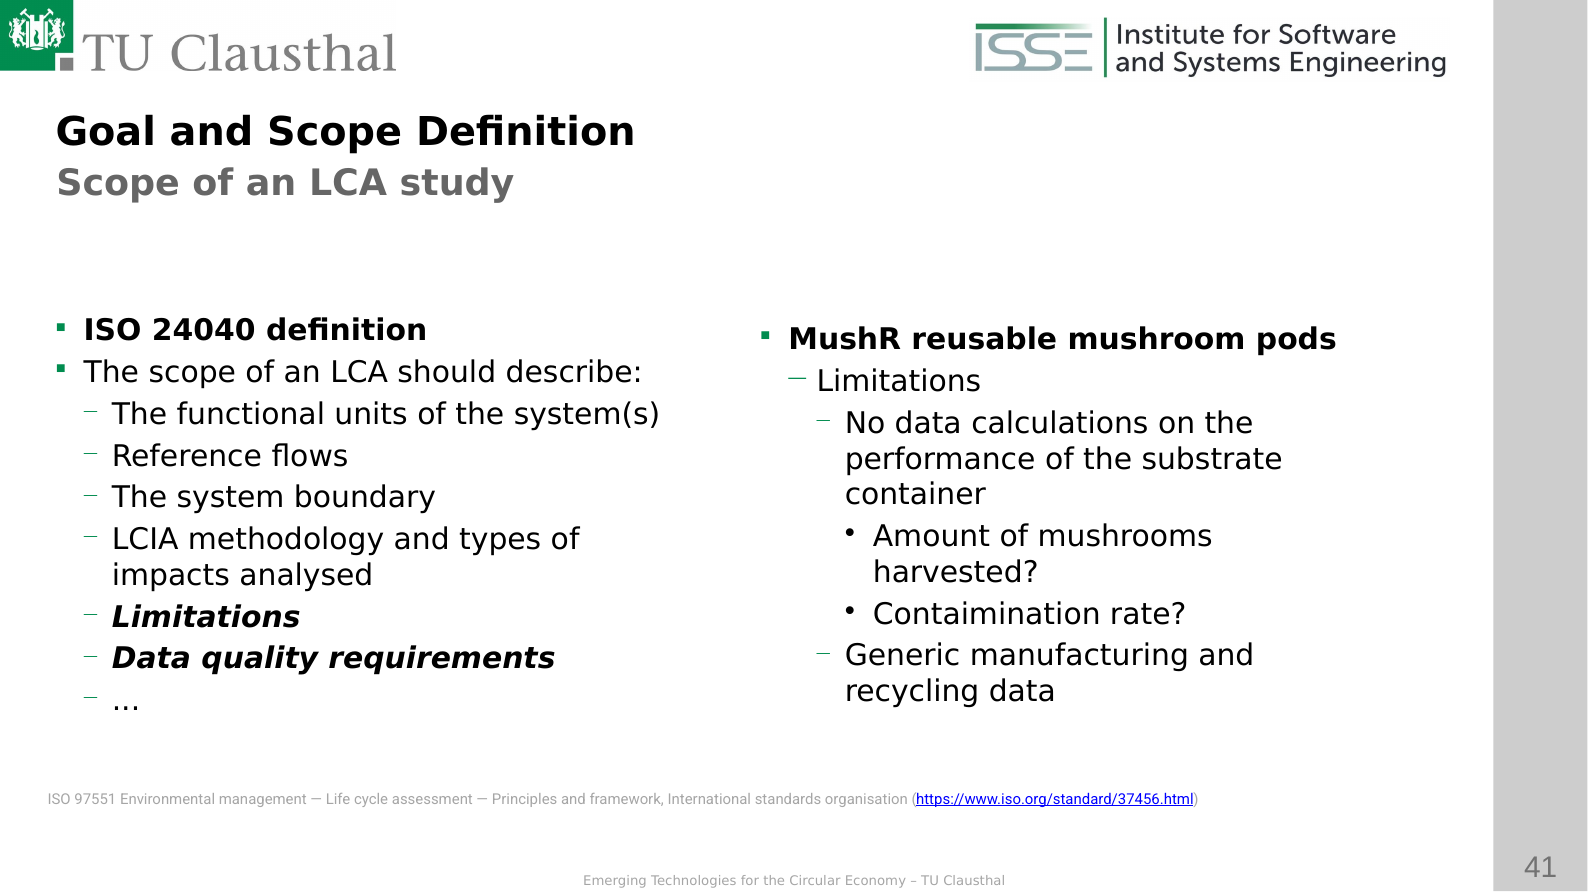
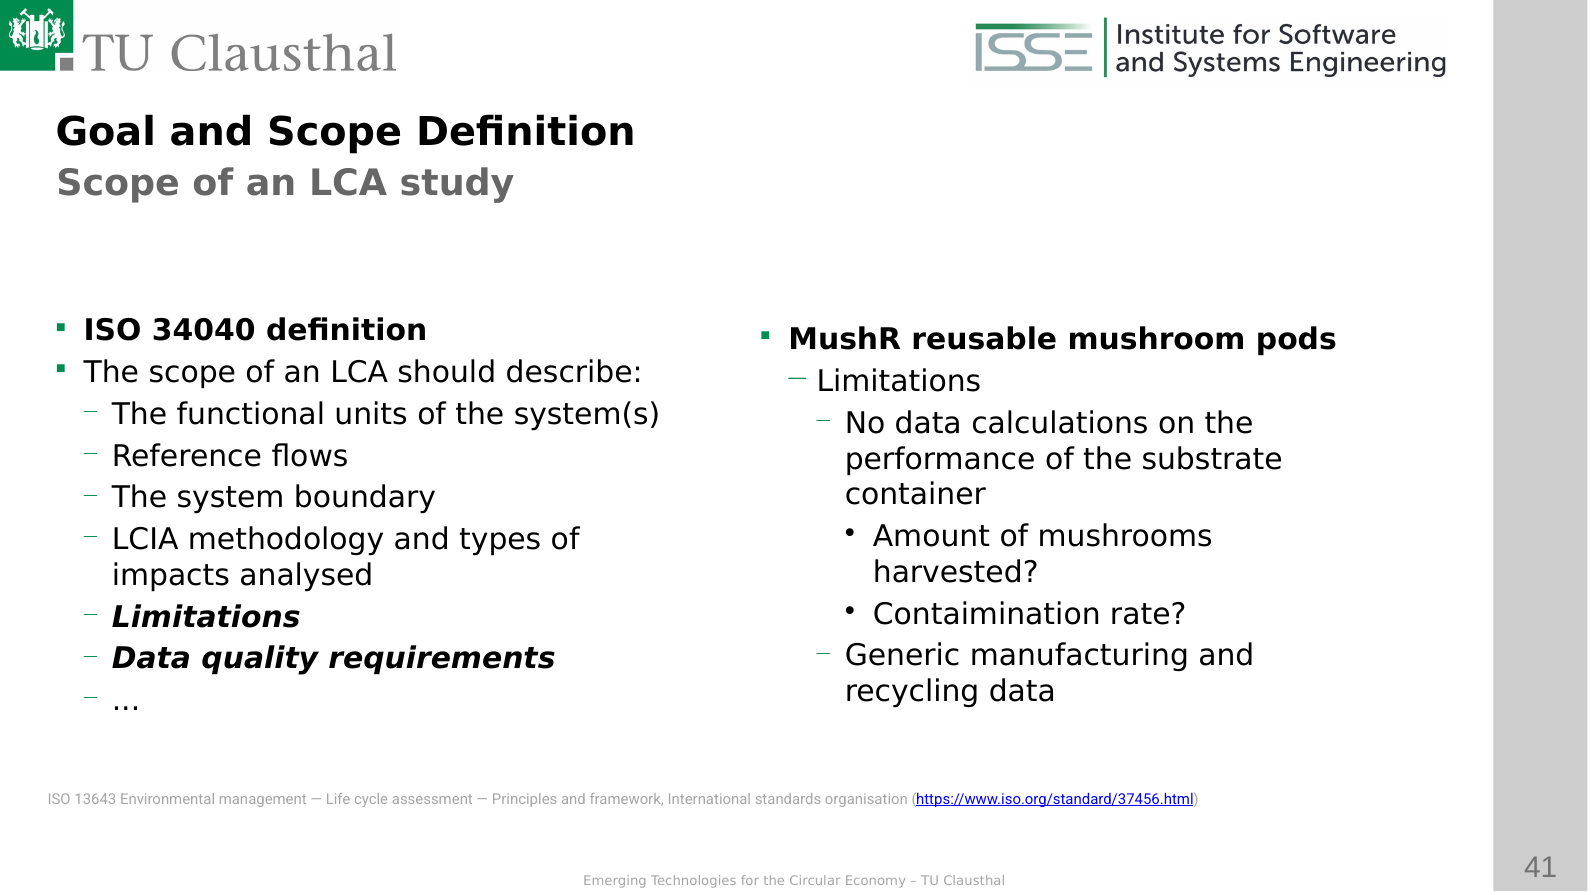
24040: 24040 -> 34040 (204, 331)
97551: 97551 -> 13643 (95, 799)
